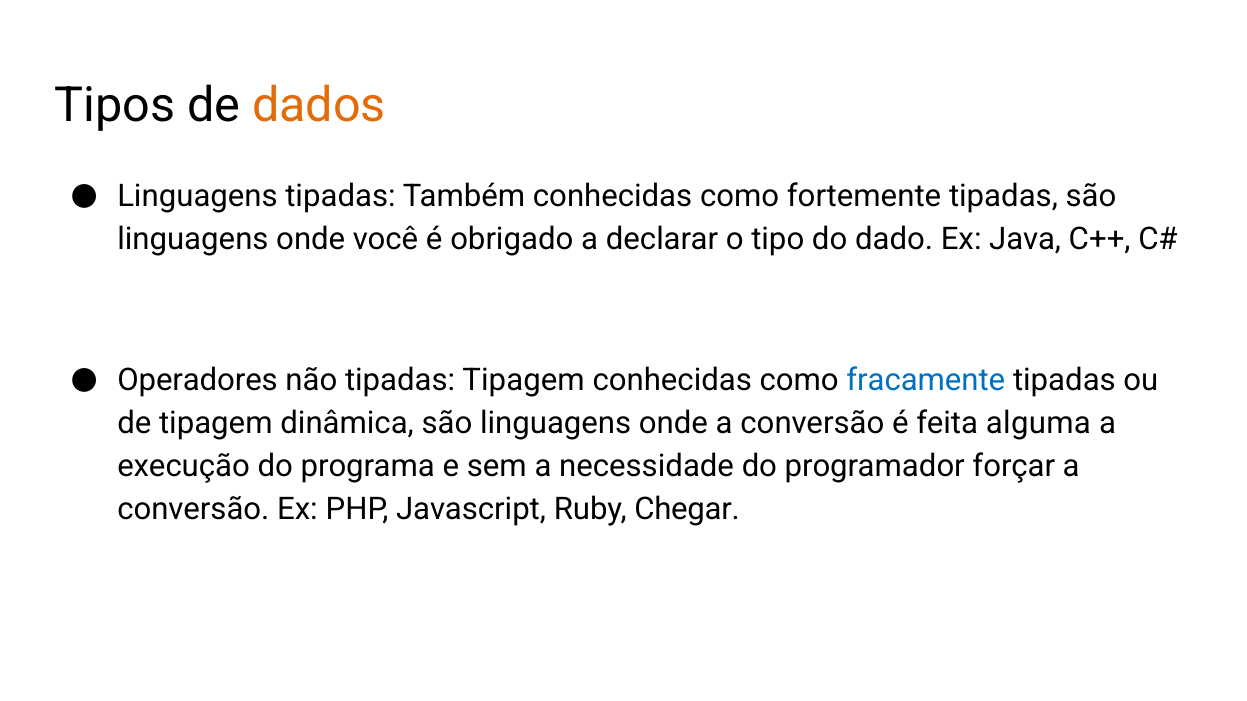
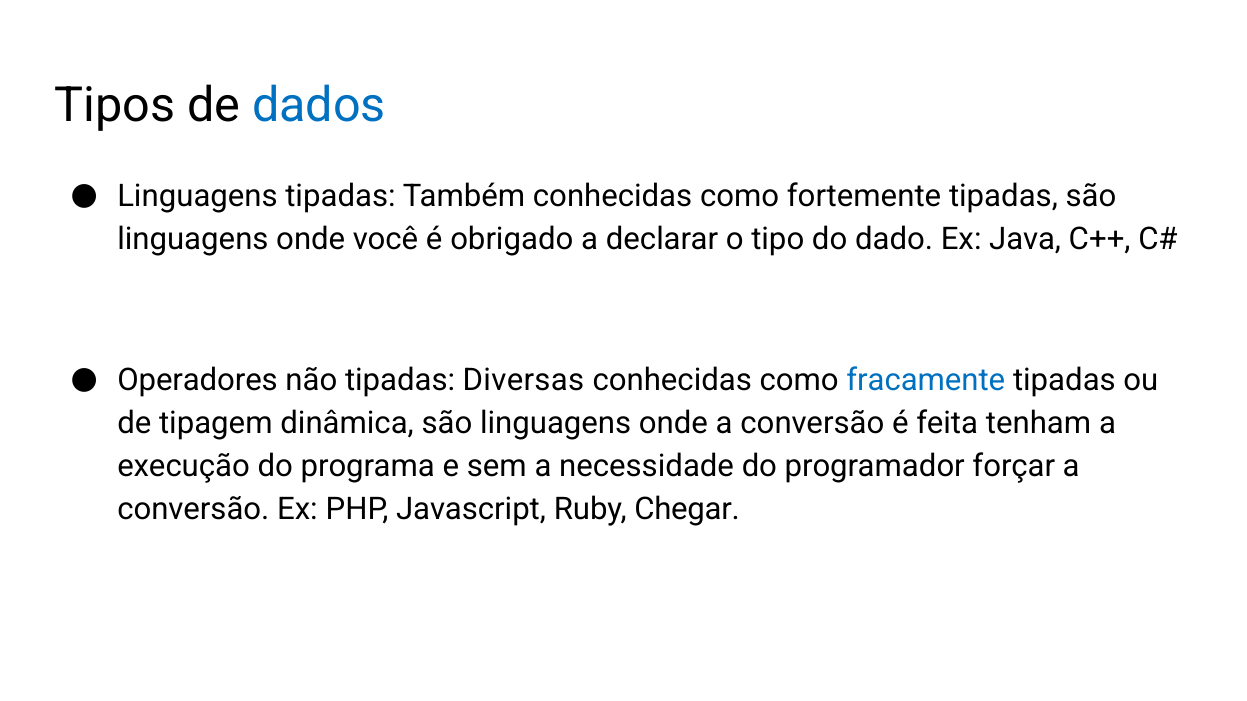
dados colour: orange -> blue (319, 106)
tipadas Tipagem: Tipagem -> Diversas (523, 381)
alguma: alguma -> tenham (1039, 424)
